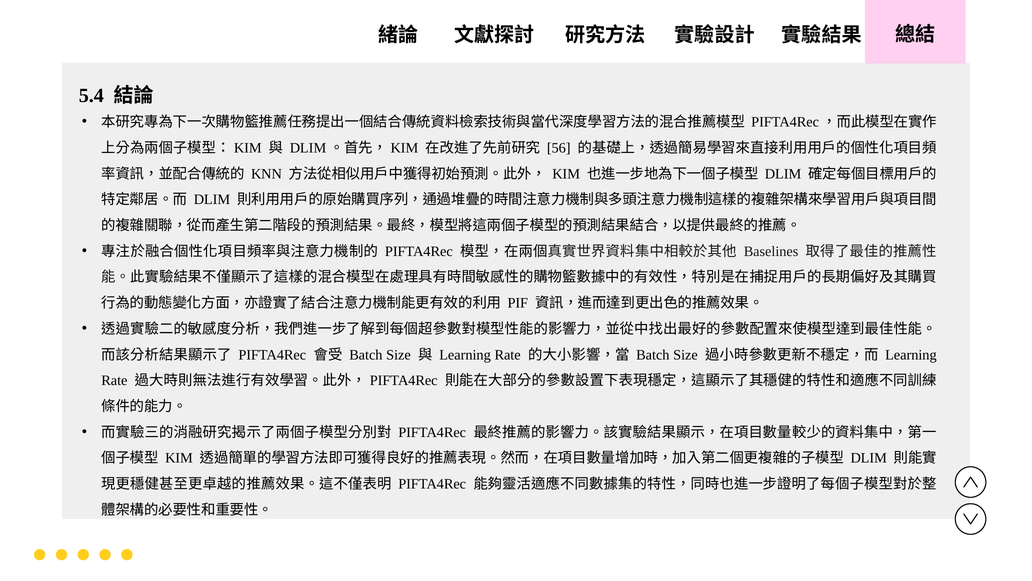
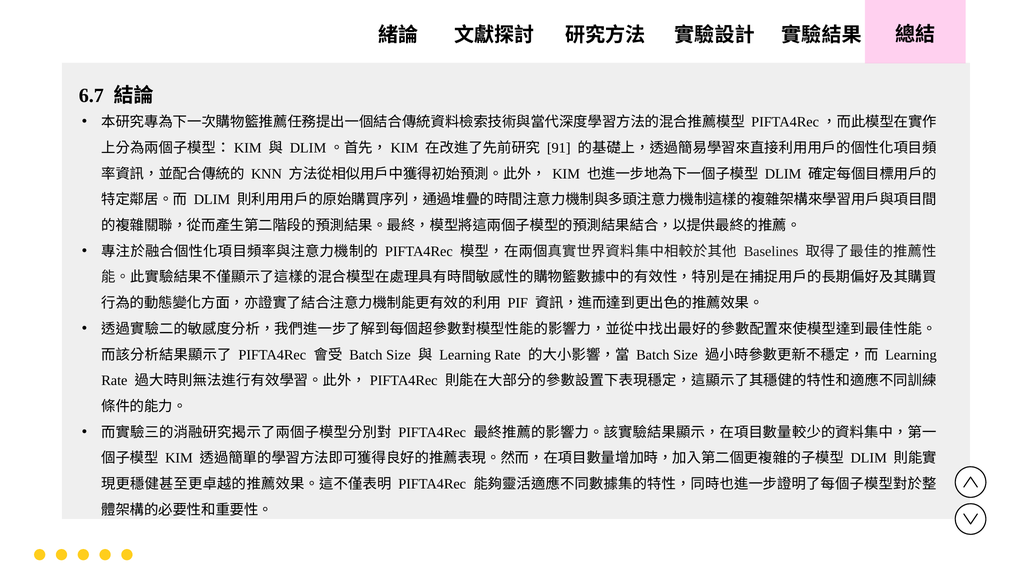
5.4: 5.4 -> 6.7 (91, 96)
56: 56 -> 91 (559, 148)
